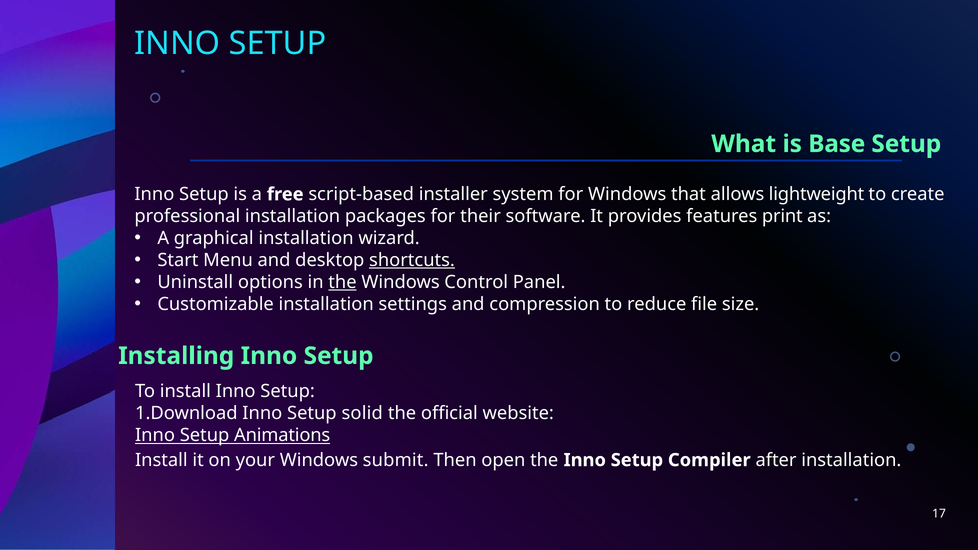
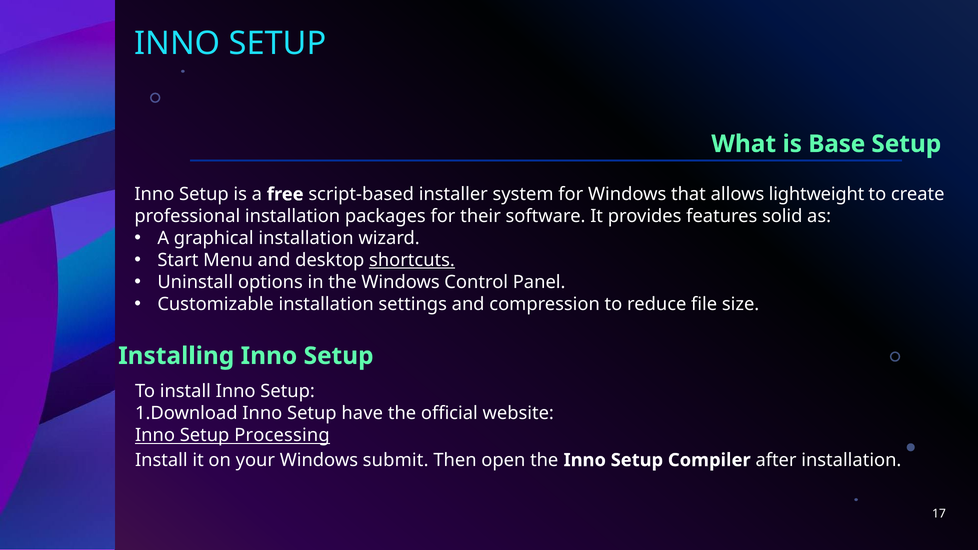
print: print -> solid (782, 216)
the underline: present -> none (342, 282)
solid: solid -> have (362, 413)
Animations: Animations -> Processing (282, 435)
